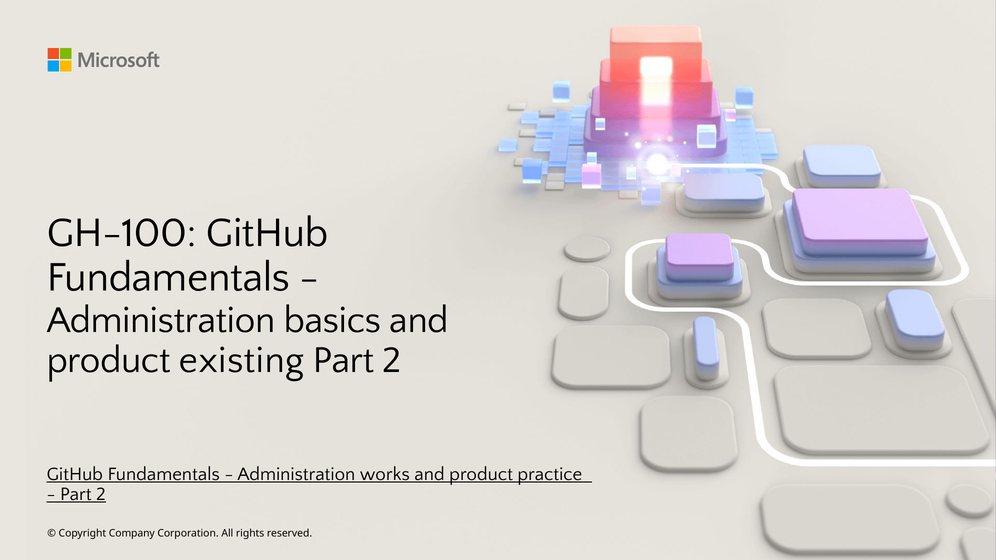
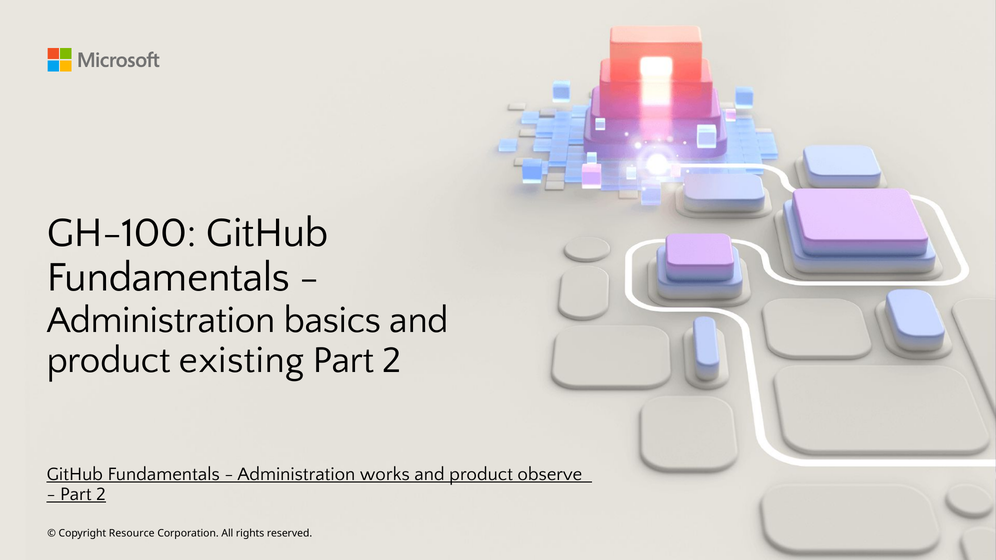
practice: practice -> observe (550, 474)
Company: Company -> Resource (132, 533)
